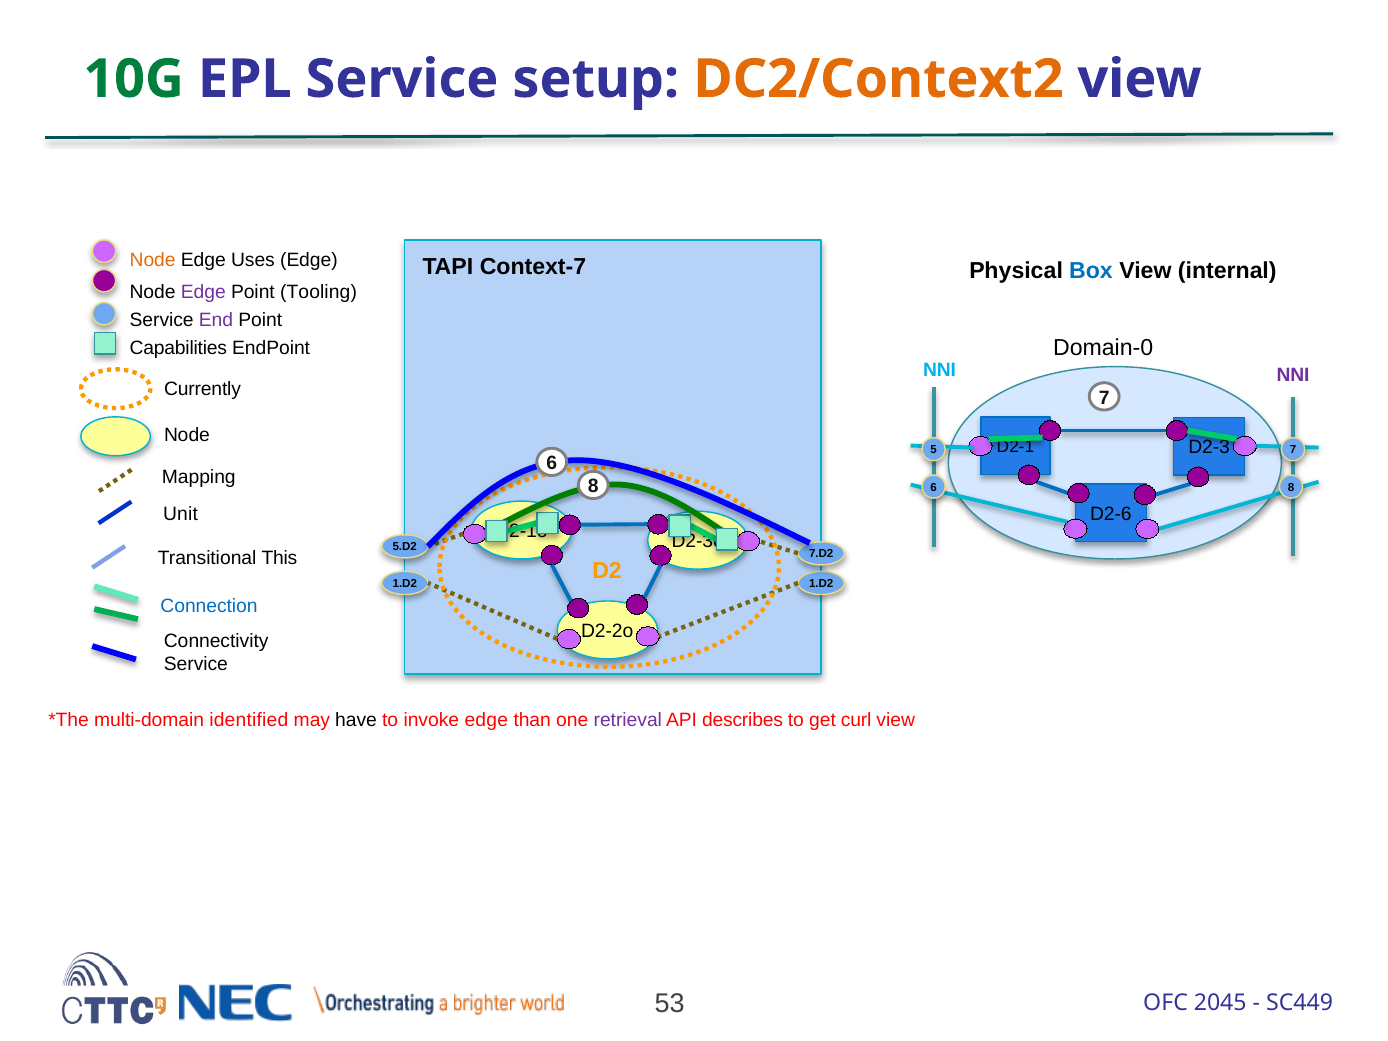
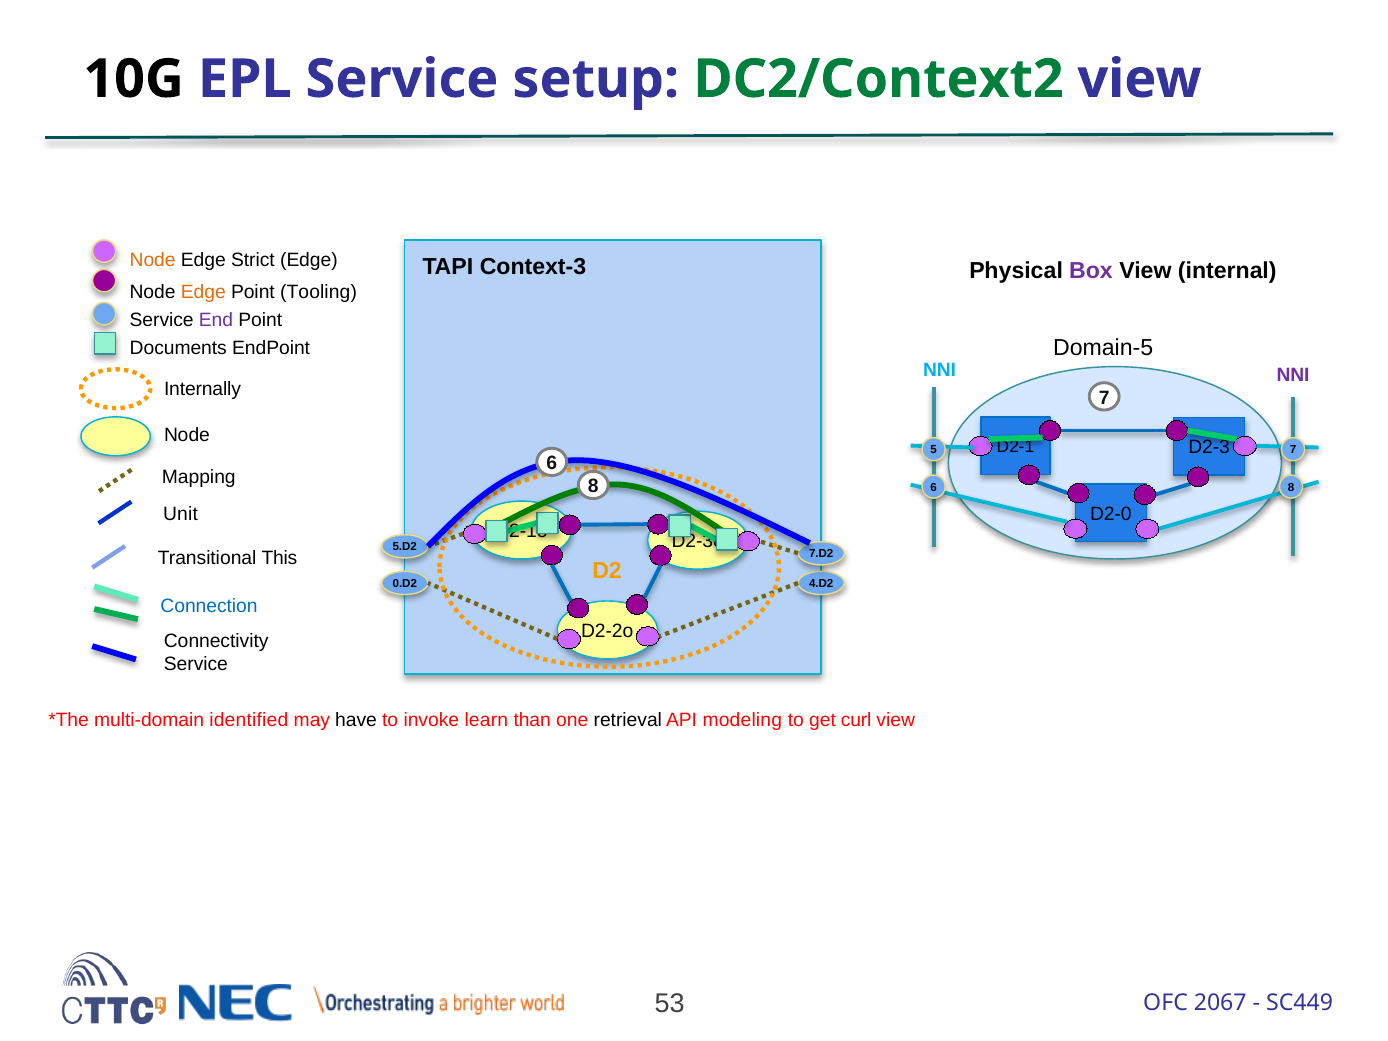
10G colour: green -> black (134, 79)
DC2/Context2 colour: orange -> green (878, 79)
Uses: Uses -> Strict (253, 260)
Context-7: Context-7 -> Context-3 (533, 266)
Box colour: blue -> purple (1091, 271)
Edge colour: purple -> orange (203, 292)
Domain-0: Domain-0 -> Domain-5 (1103, 347)
Capabilities: Capabilities -> Documents (178, 348)
Currently: Currently -> Internally (203, 389)
D2-6: D2-6 -> D2-0 (1111, 514)
1.D2: 1.D2 -> 0.D2 (405, 584)
1.D2: 1.D2 -> 4.D2 (821, 584)
invoke edge: edge -> learn (486, 720)
retrieval colour: purple -> black (628, 720)
describes: describes -> modeling (742, 720)
2045: 2045 -> 2067 (1220, 1003)
